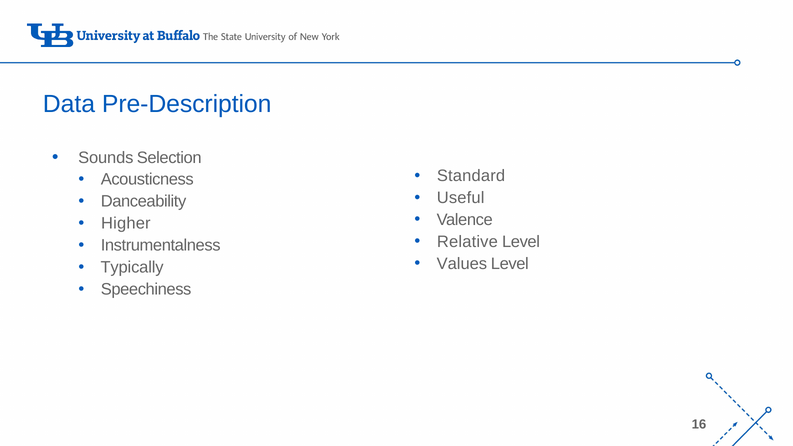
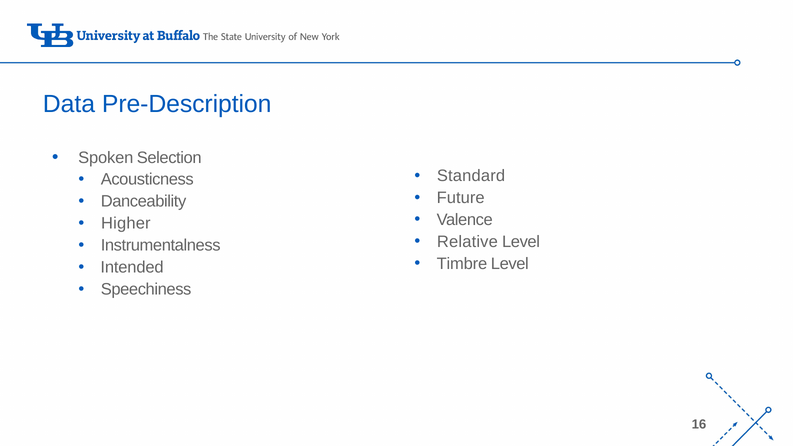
Sounds: Sounds -> Spoken (106, 158)
Useful: Useful -> Future (461, 198)
Values: Values -> Timbre (462, 264)
Typically: Typically -> Intended (132, 267)
